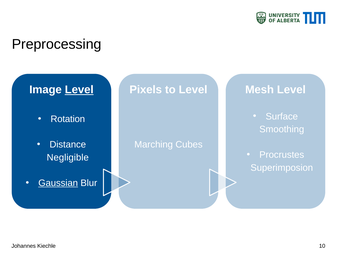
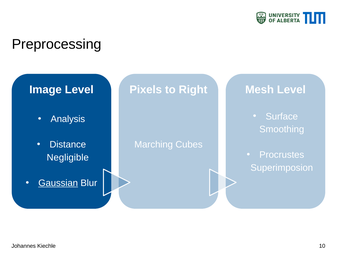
Level underline: present -> none (79, 90)
to Level: Level -> Right (193, 90)
Rotation: Rotation -> Analysis (68, 119)
